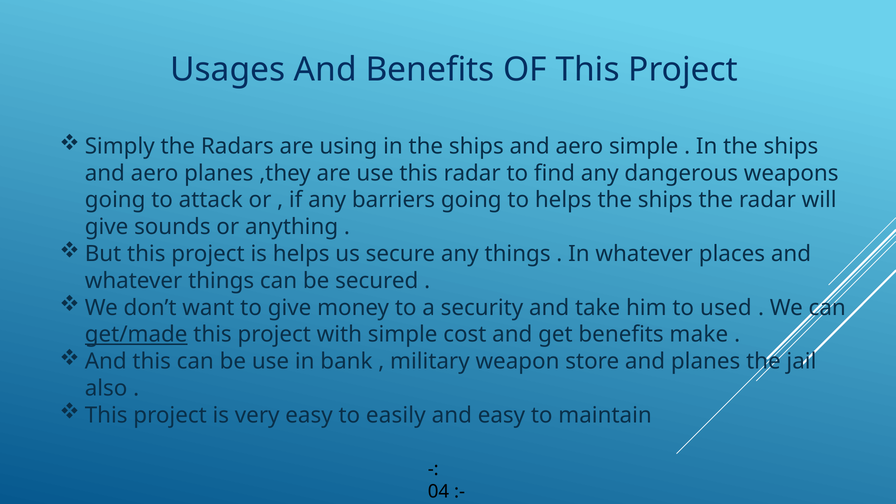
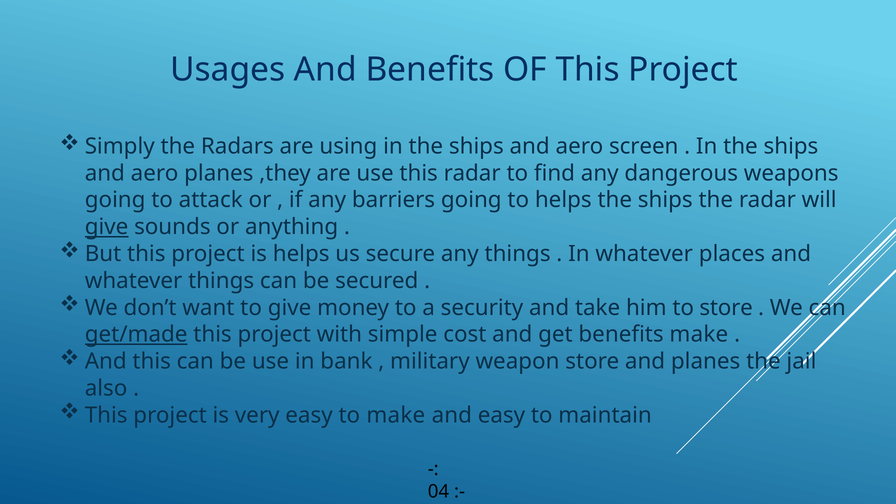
aero simple: simple -> screen (644, 146)
give underline: none -> present (107, 227)
to used: used -> store (726, 308)
to easily: easily -> make (396, 415)
